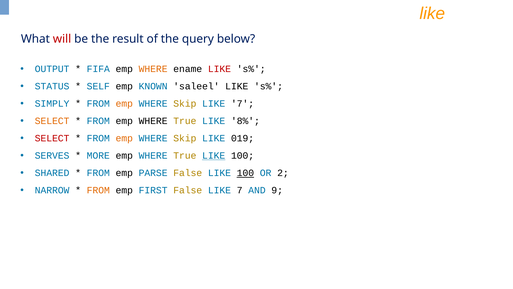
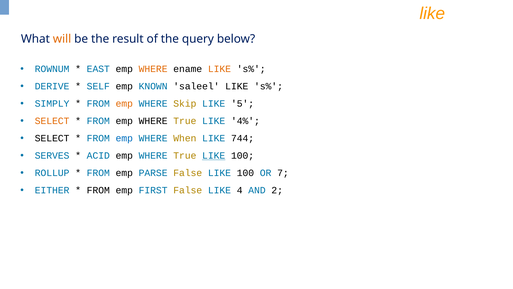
will colour: red -> orange (62, 39)
OUTPUT: OUTPUT -> ROWNUM (52, 69)
FIFA: FIFA -> EAST (98, 69)
LIKE colour: red -> orange (219, 69)
STATUS: STATUS -> DERIVE (52, 86)
7: 7 -> 5 (243, 104)
8%: 8% -> 4% (245, 121)
SELECT colour: red -> black (52, 138)
emp colour: orange -> blue (124, 138)
Skip: Skip -> When (185, 138)
019: 019 -> 744 (243, 138)
MORE: MORE -> ACID (98, 155)
SHARED: SHARED -> ROLLUP (52, 173)
100 underline: present -> none (245, 173)
2: 2 -> 7 (283, 173)
NARROW: NARROW -> EITHER (52, 190)
FROM colour: orange -> black (98, 190)
False LIKE 7: 7 -> 4 (240, 190)
9: 9 -> 2 (277, 190)
